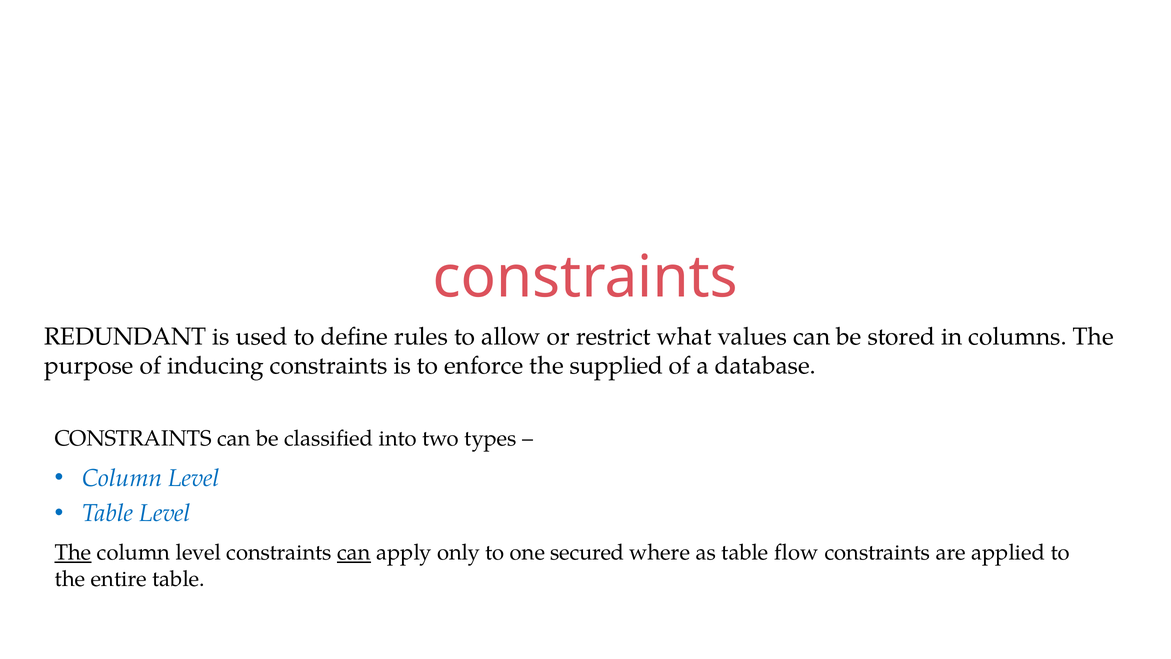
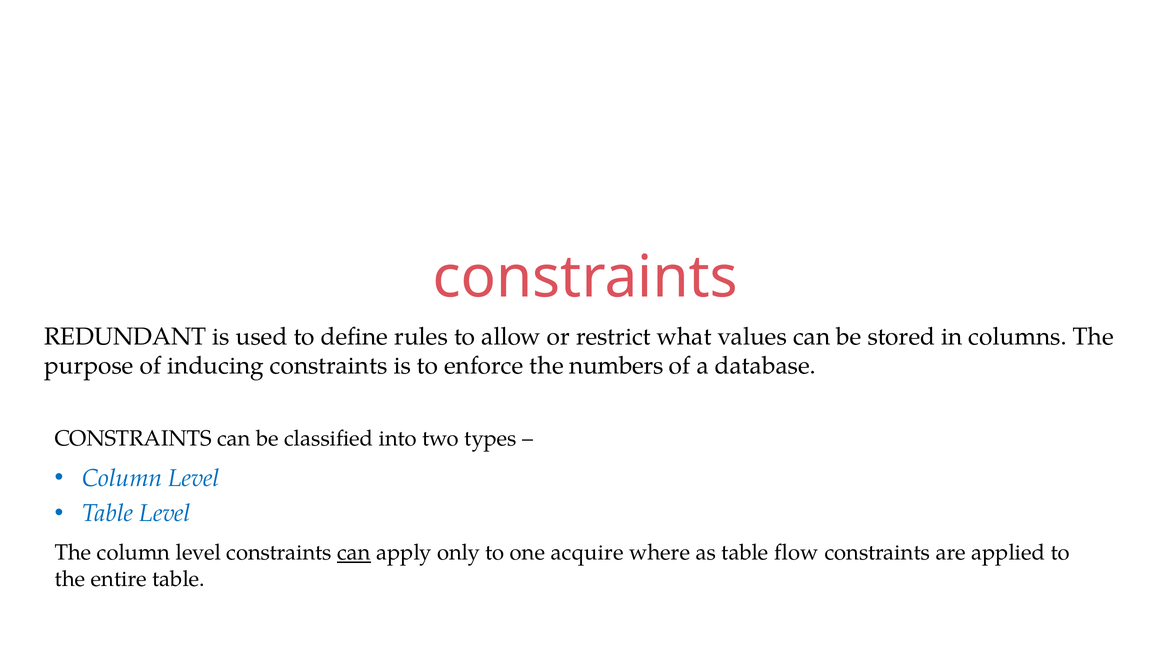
supplied: supplied -> numbers (616, 366)
The underline: present -> none (73, 552)
secured: secured -> acquire (587, 552)
